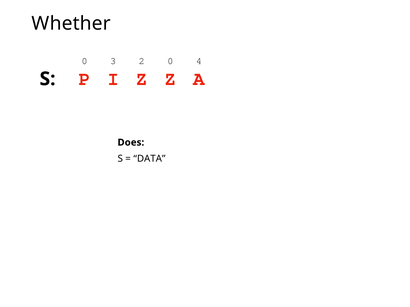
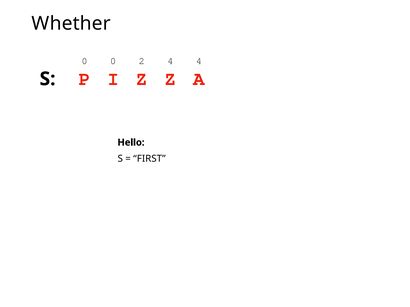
0 3: 3 -> 0 (113, 61)
2 0: 0 -> 4 (170, 61)
Does: Does -> Hello (131, 143)
DATA: DATA -> FIRST (149, 159)
